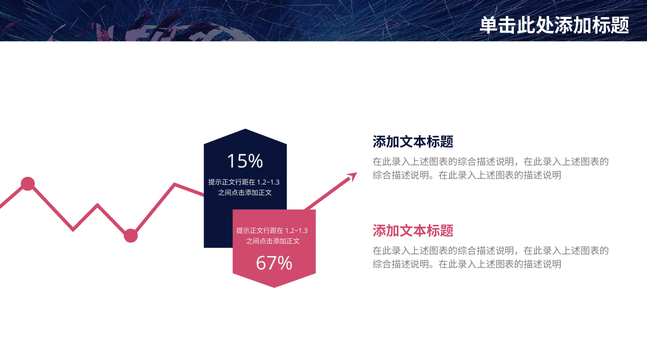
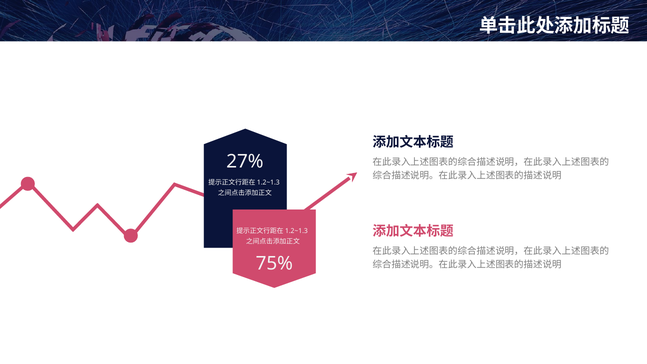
15%: 15% -> 27% (245, 161)
67%: 67% -> 75% (274, 264)
